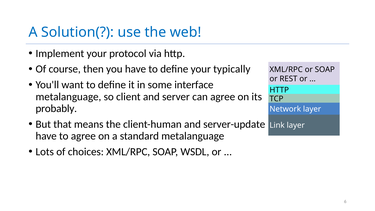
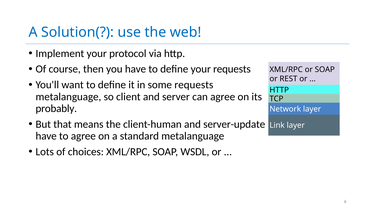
your typically: typically -> requests (232, 69)
some interface: interface -> requests (194, 85)
